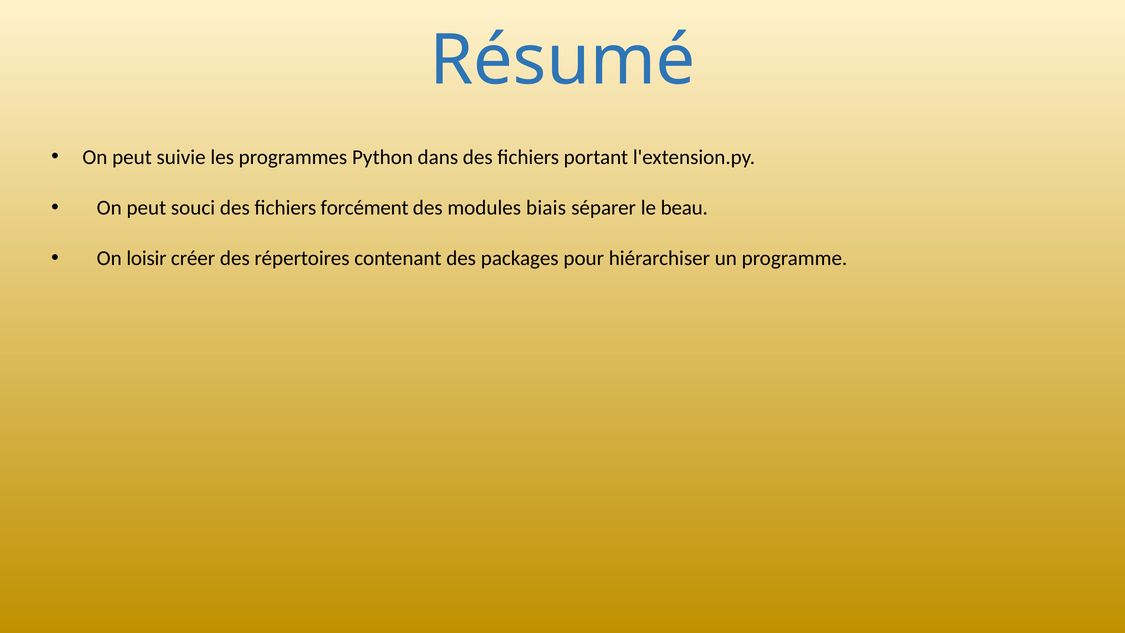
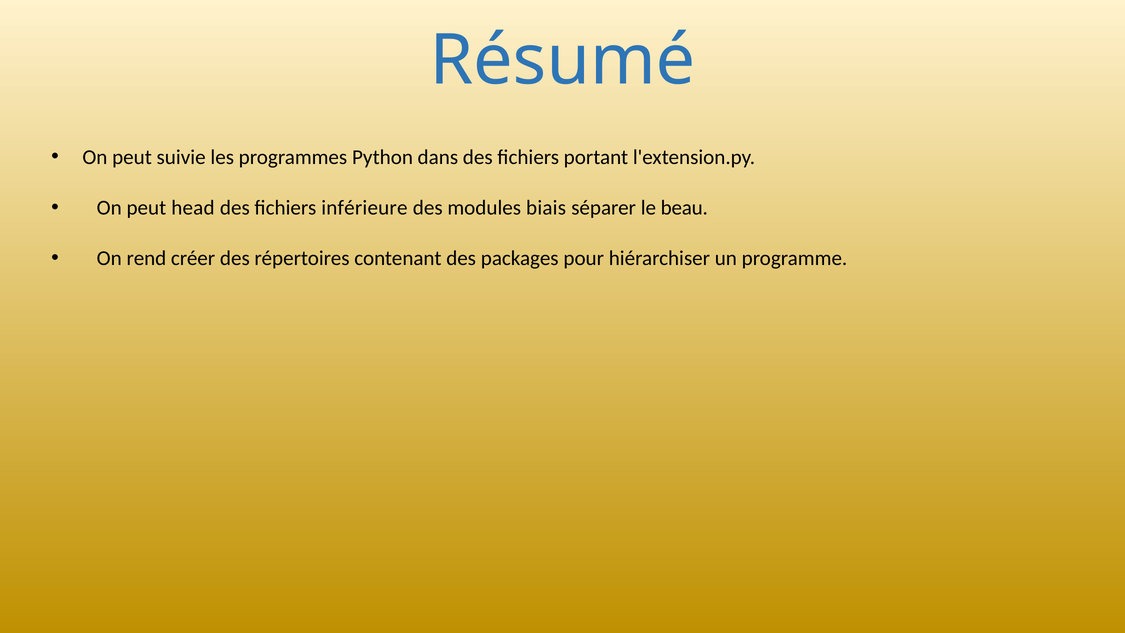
souci: souci -> head (193, 208)
forcément: forcément -> inférieure (364, 208)
loisir: loisir -> rend (146, 258)
